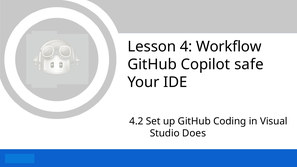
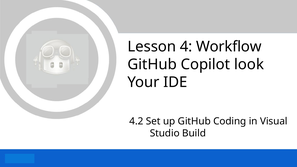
safe: safe -> look (249, 64)
Does: Does -> Build (194, 133)
